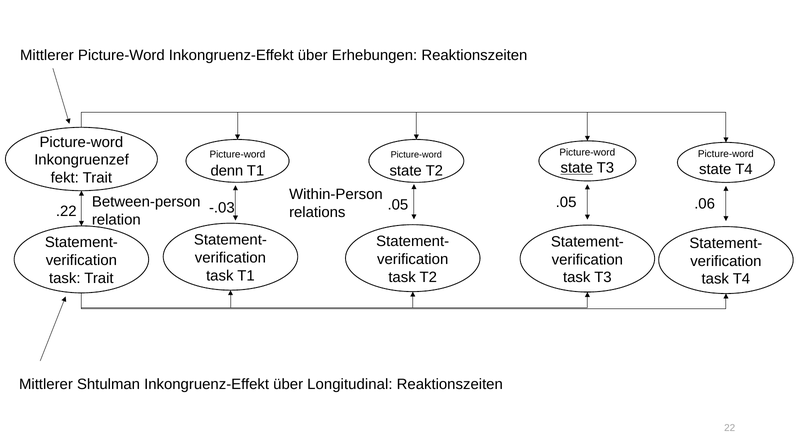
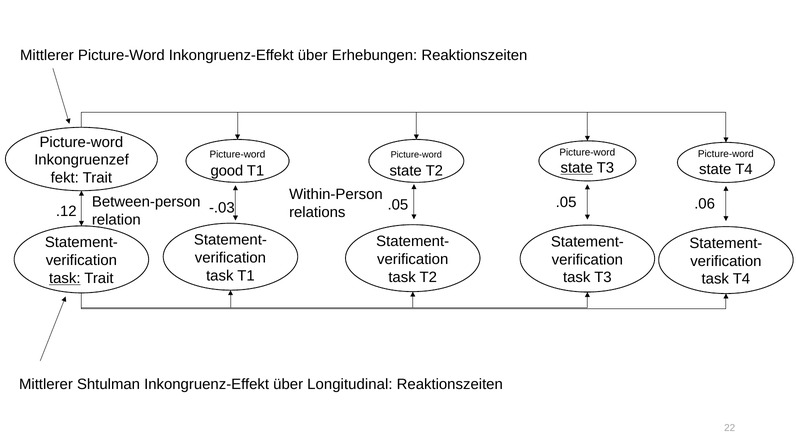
denn: denn -> good (227, 171)
.22: .22 -> .12 (66, 211)
task underline: none -> present (65, 278)
